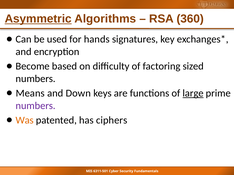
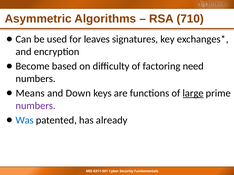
Asymmetric underline: present -> none (38, 19)
360: 360 -> 710 (190, 19)
hands: hands -> leaves (97, 39)
sized: sized -> need (193, 66)
Was colour: orange -> blue (25, 120)
ciphers: ciphers -> already (112, 120)
